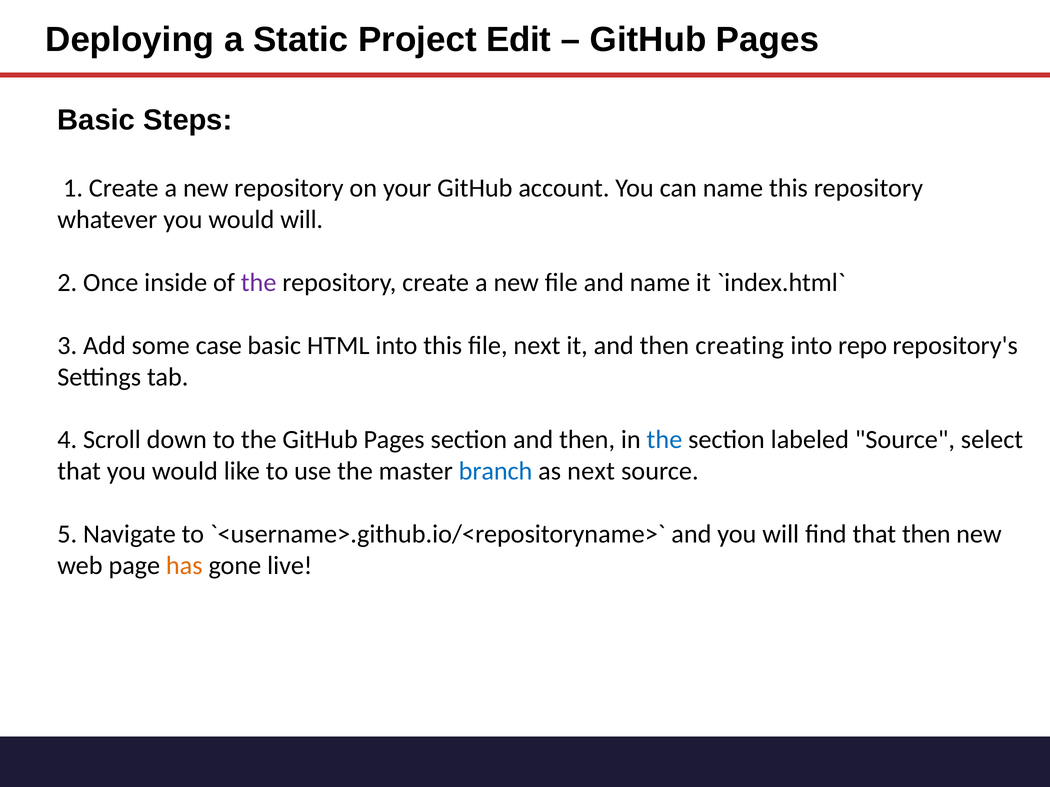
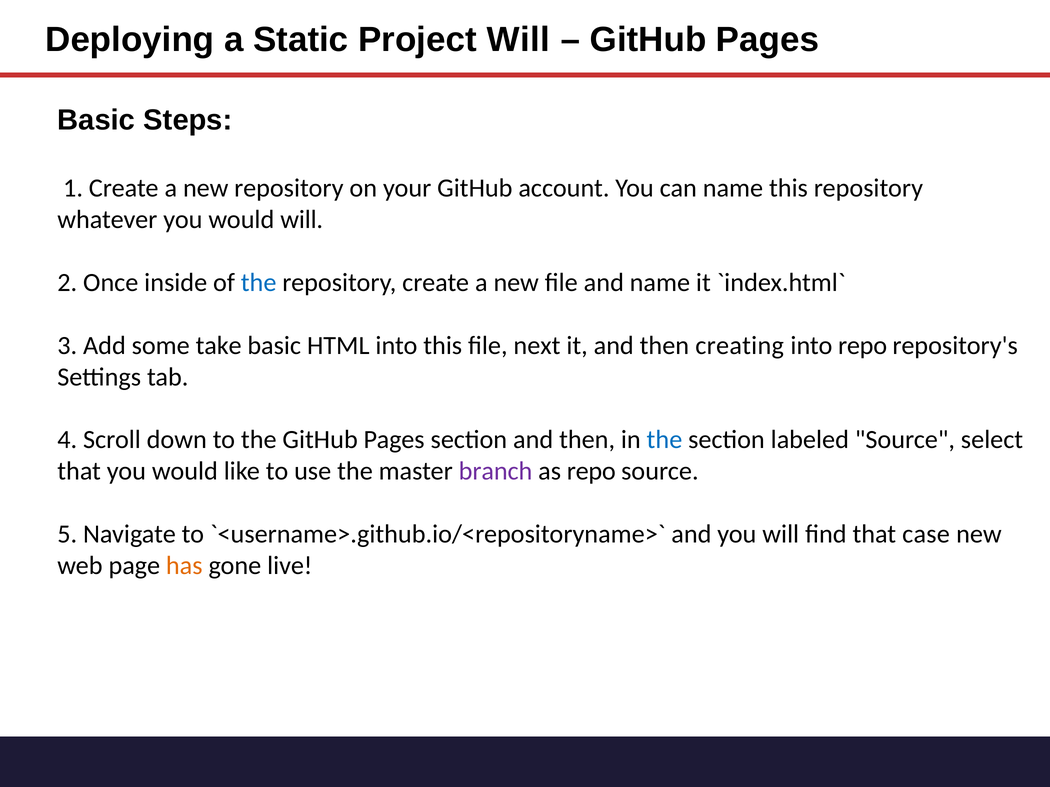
Project Edit: Edit -> Will (518, 40)
the colour: purple -> blue (259, 283)
case: case -> take (219, 346)
branch colour: blue -> purple (496, 472)
as next: next -> repo (591, 472)
that then: then -> case (926, 535)
